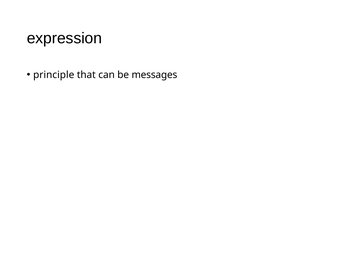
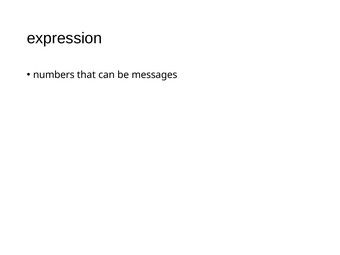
principle: principle -> numbers (54, 75)
